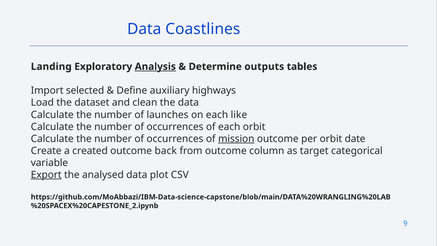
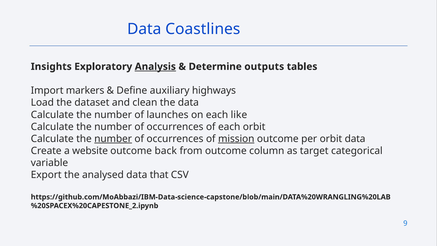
Landing: Landing -> Insights (51, 67)
selected: selected -> markers (85, 91)
number underline: none -> present (113, 139)
orbit date: date -> data (355, 139)
created: created -> website (90, 151)
Export underline: present -> none (46, 175)
plot: plot -> that (159, 175)
